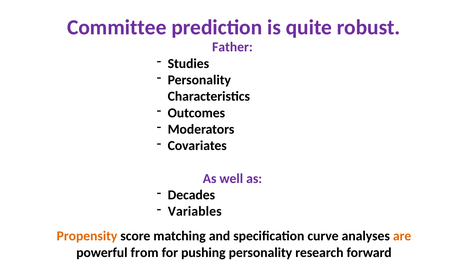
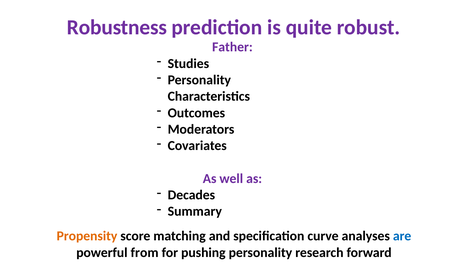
Committee: Committee -> Robustness (117, 27)
Variables: Variables -> Summary (195, 211)
are colour: orange -> blue (402, 235)
